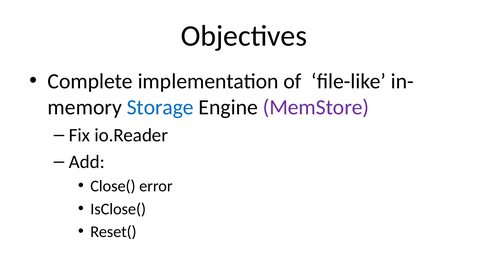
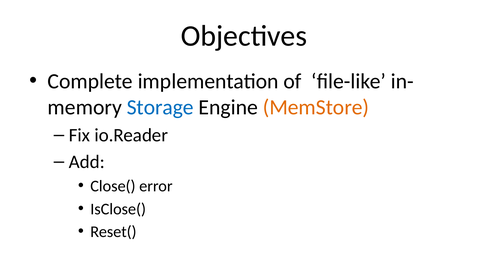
MemStore colour: purple -> orange (316, 107)
